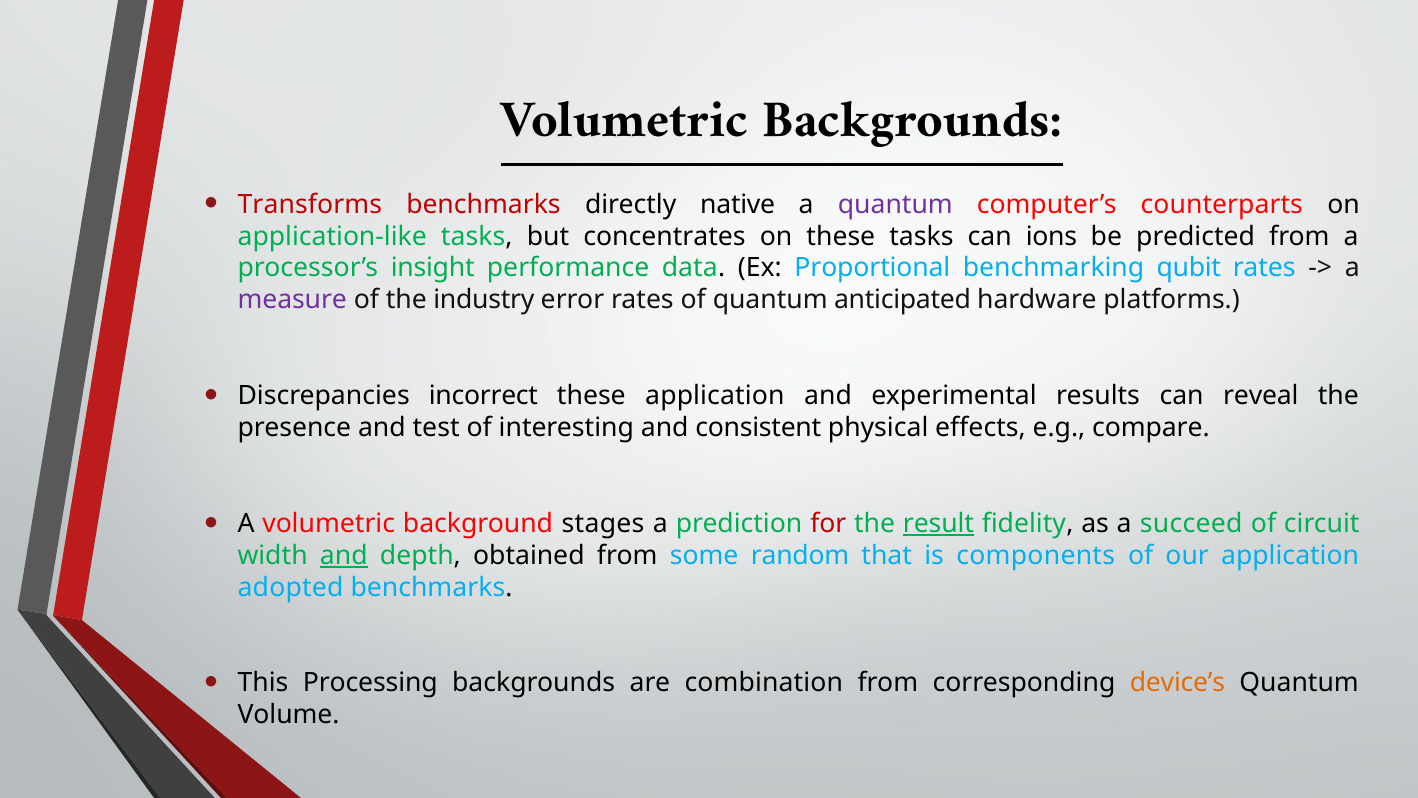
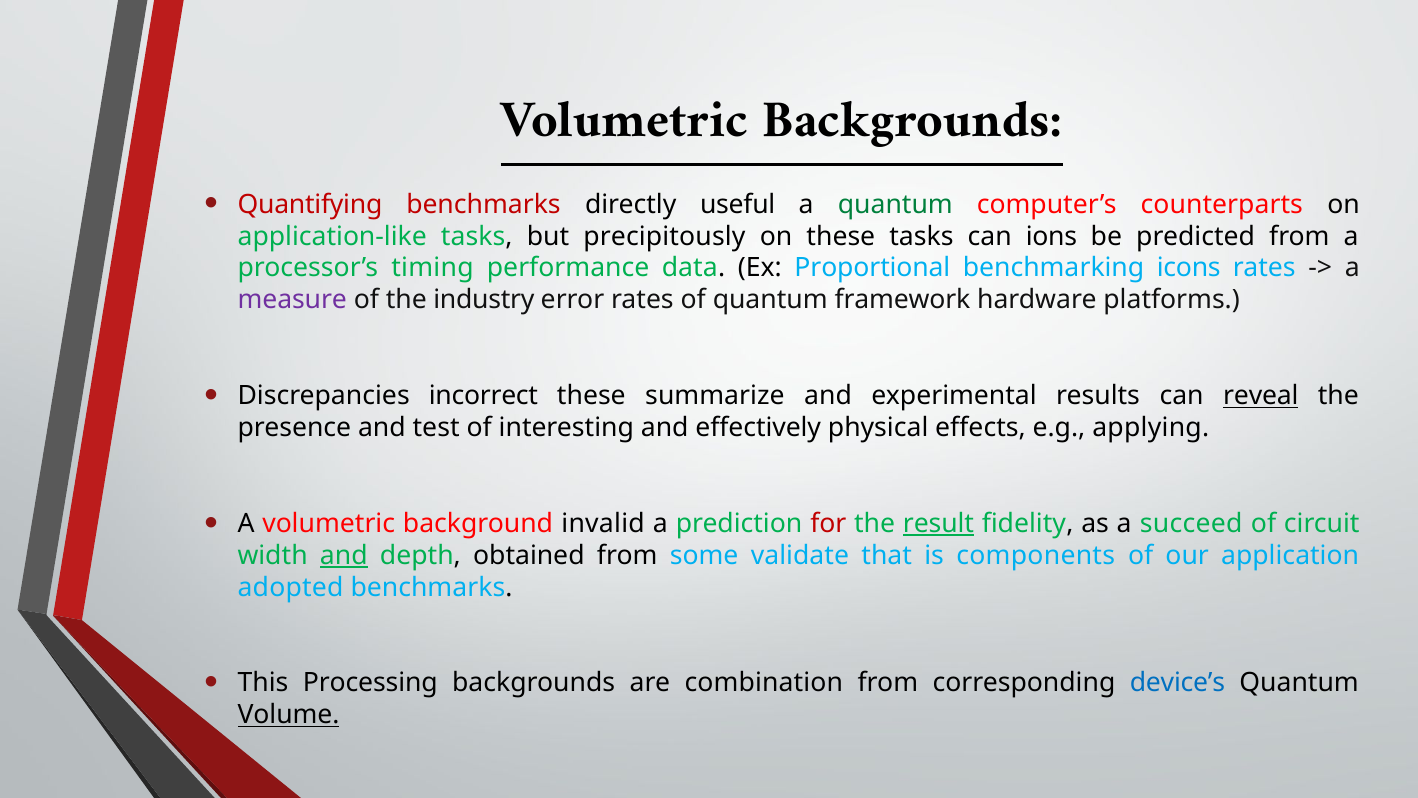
Transforms: Transforms -> Quantifying (310, 204)
native: native -> useful (738, 204)
quantum colour: purple -> green (895, 204)
concentrates: concentrates -> precipitously (664, 236)
insight: insight -> timing (432, 268)
qubit: qubit -> icons (1189, 268)
anticipated: anticipated -> framework (902, 300)
these application: application -> summarize (715, 396)
reveal underline: none -> present (1261, 396)
consistent: consistent -> effectively (758, 428)
compare: compare -> applying (1151, 428)
stages: stages -> invalid (603, 523)
random: random -> validate (800, 555)
device’s colour: orange -> blue (1177, 683)
Volume underline: none -> present (289, 715)
